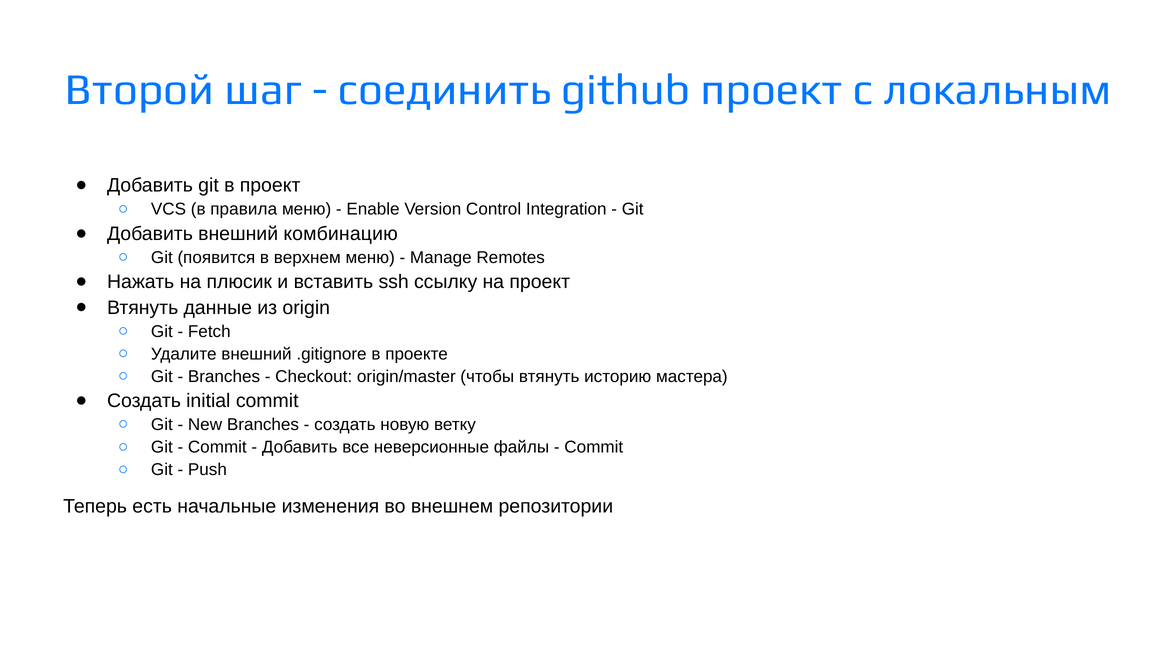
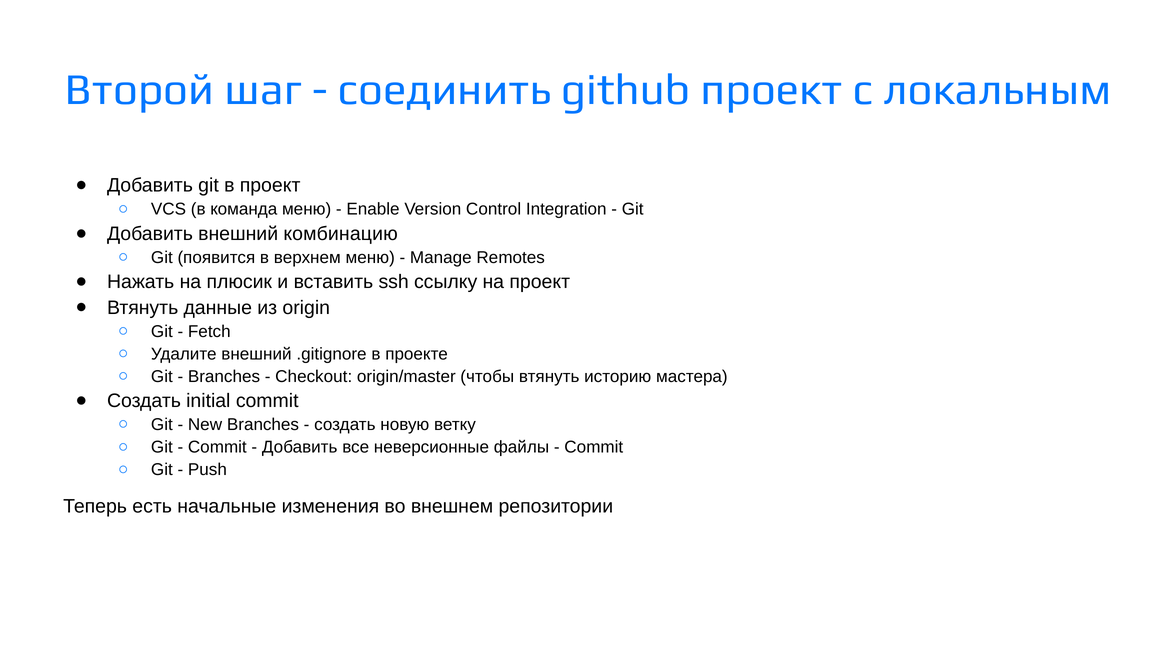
правила: правила -> команда (244, 209)
